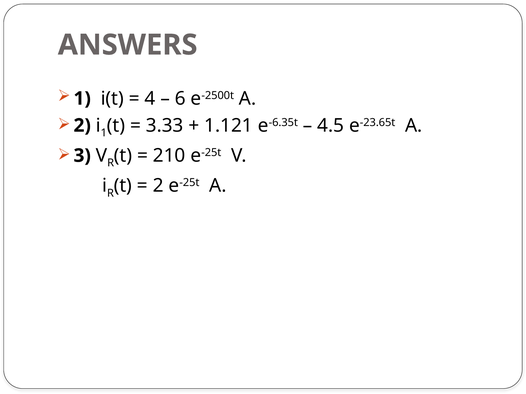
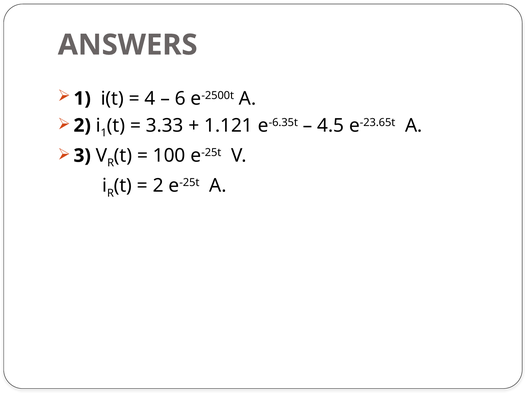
210: 210 -> 100 (169, 156)
